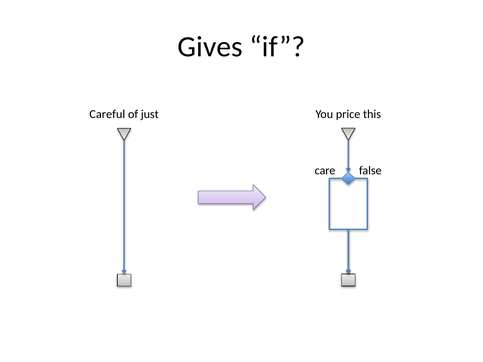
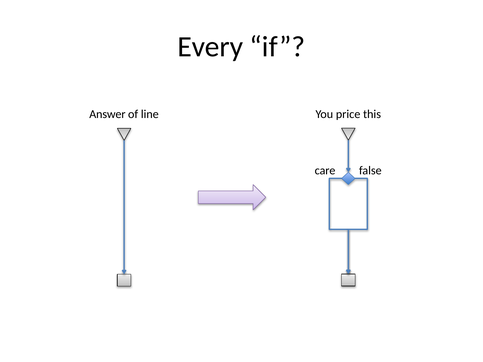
Gives: Gives -> Every (210, 47)
Careful: Careful -> Answer (107, 114)
just: just -> line (150, 114)
